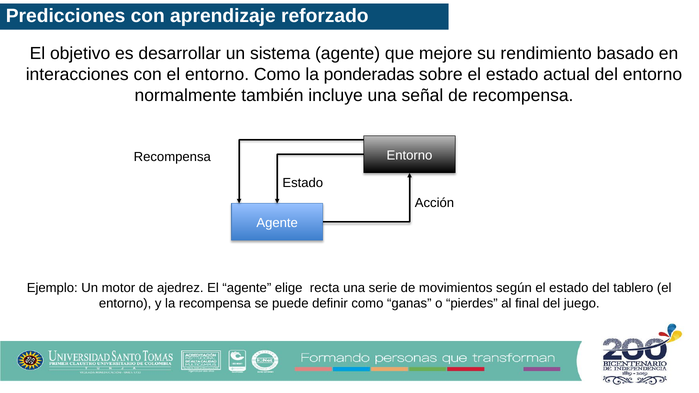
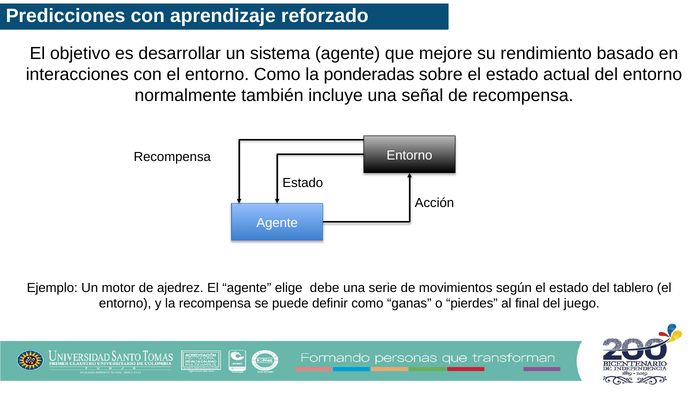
recta: recta -> debe (325, 288)
